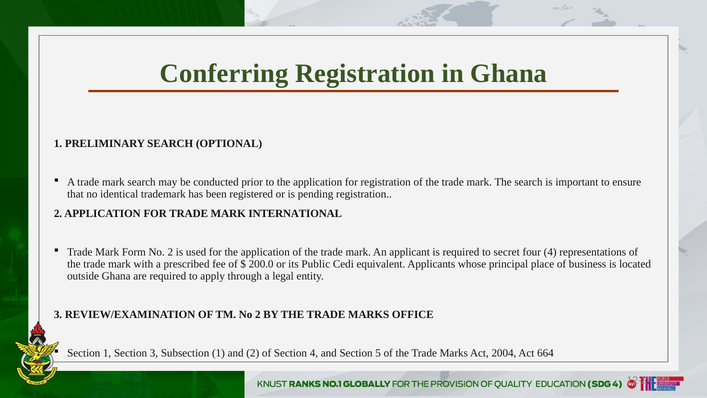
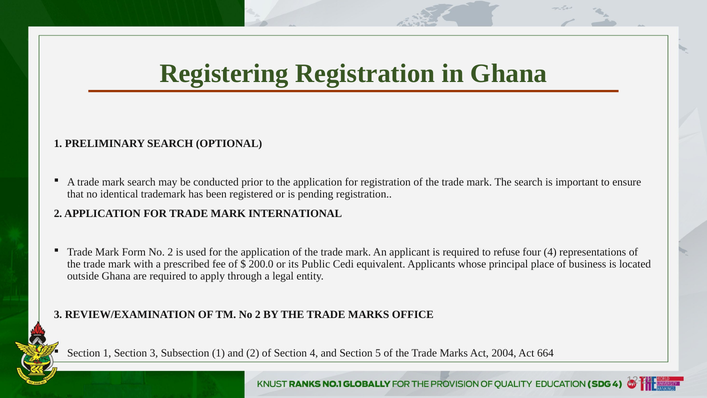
Conferring: Conferring -> Registering (224, 74)
secret: secret -> refuse (507, 252)
